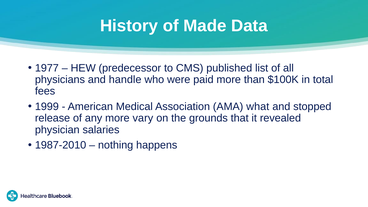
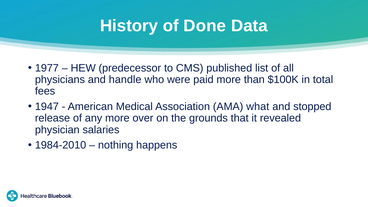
Made: Made -> Done (205, 26)
1999: 1999 -> 1947 (47, 107)
vary: vary -> over (143, 118)
1987-2010: 1987-2010 -> 1984-2010 (61, 145)
